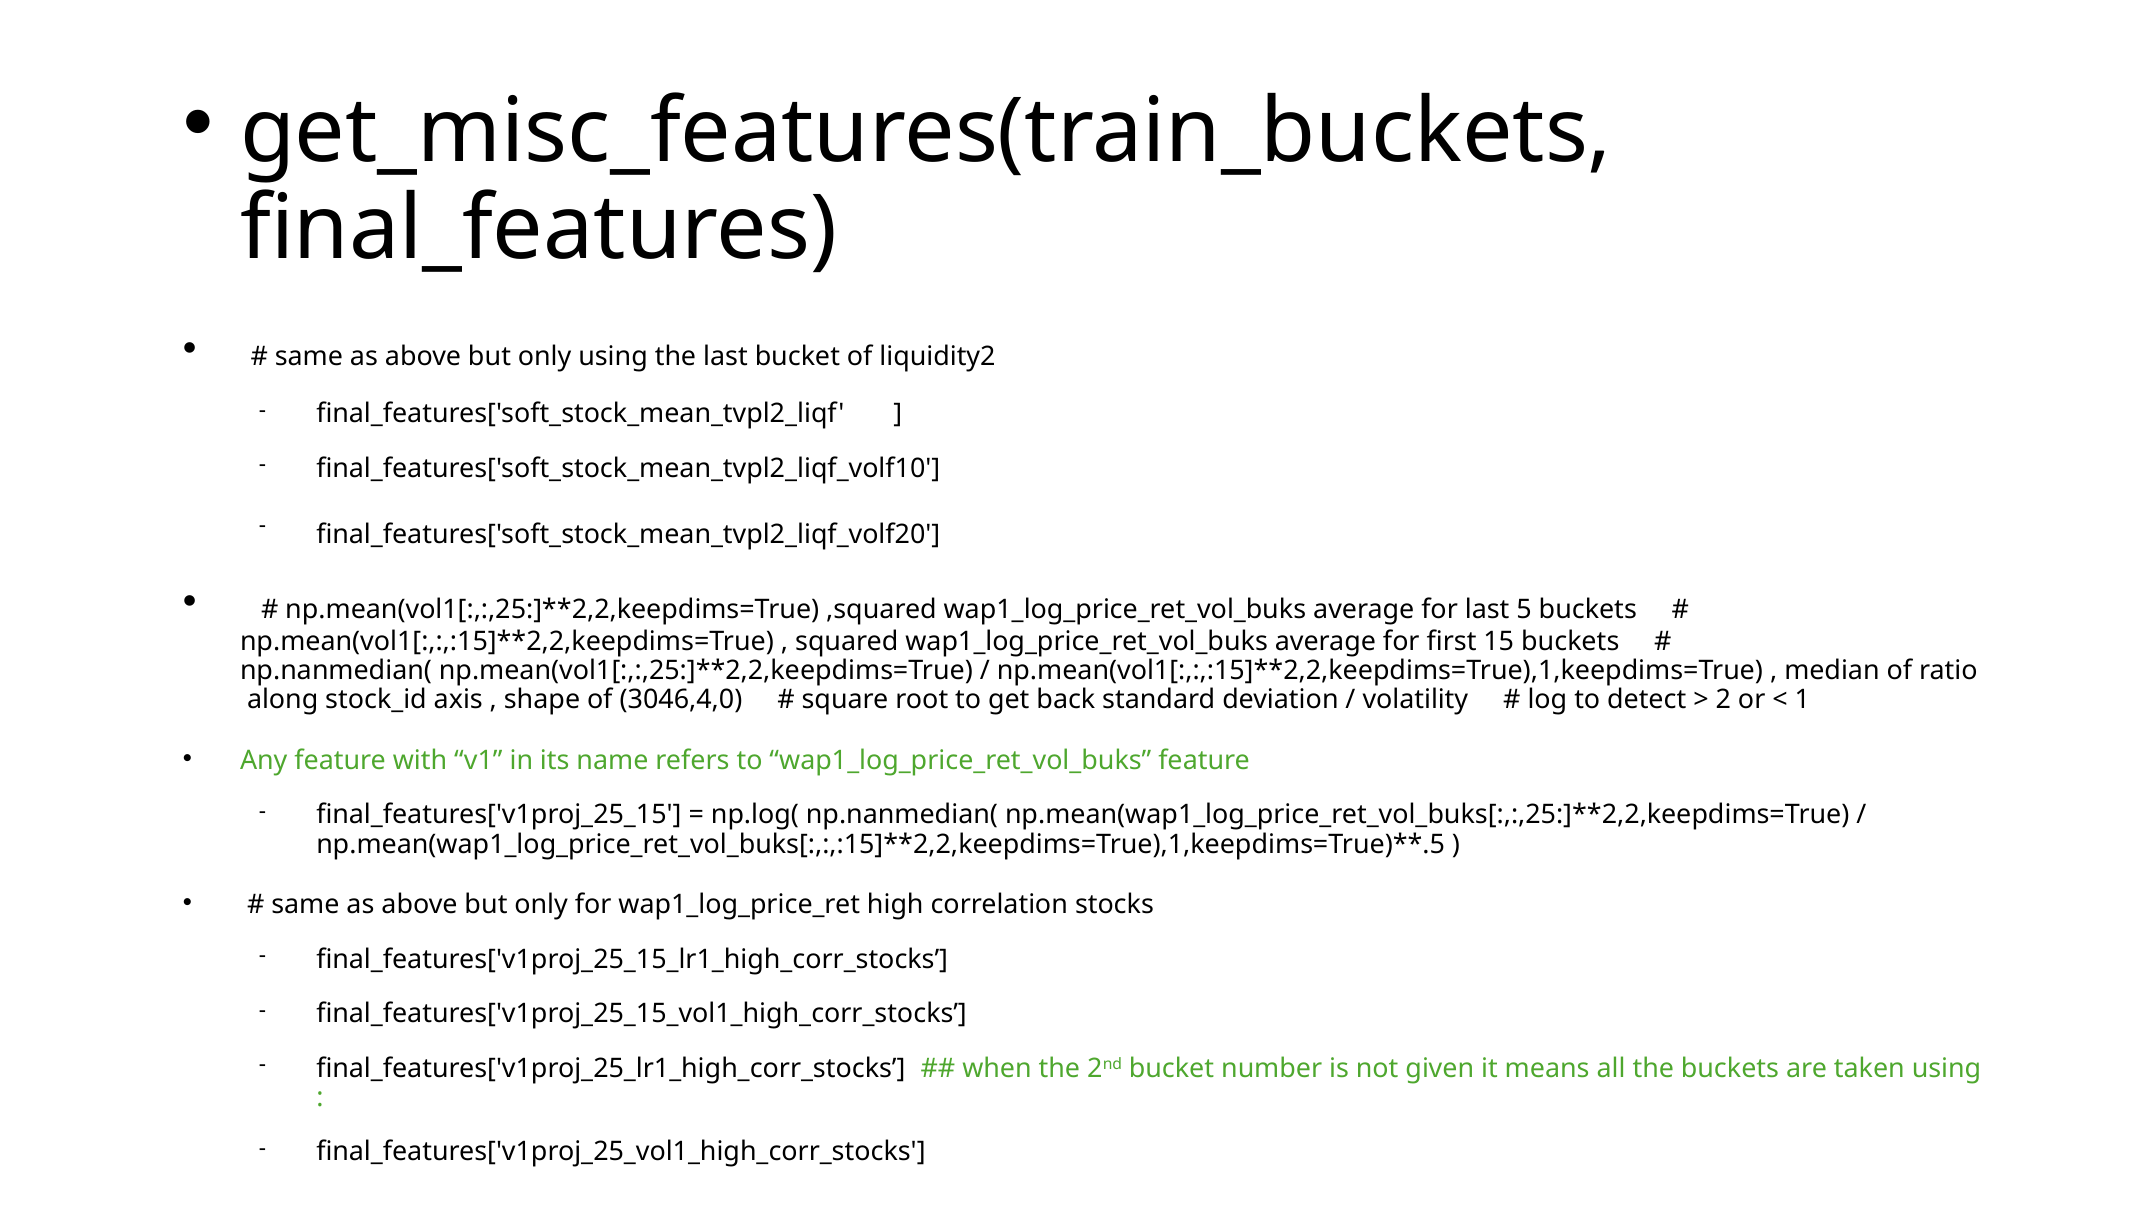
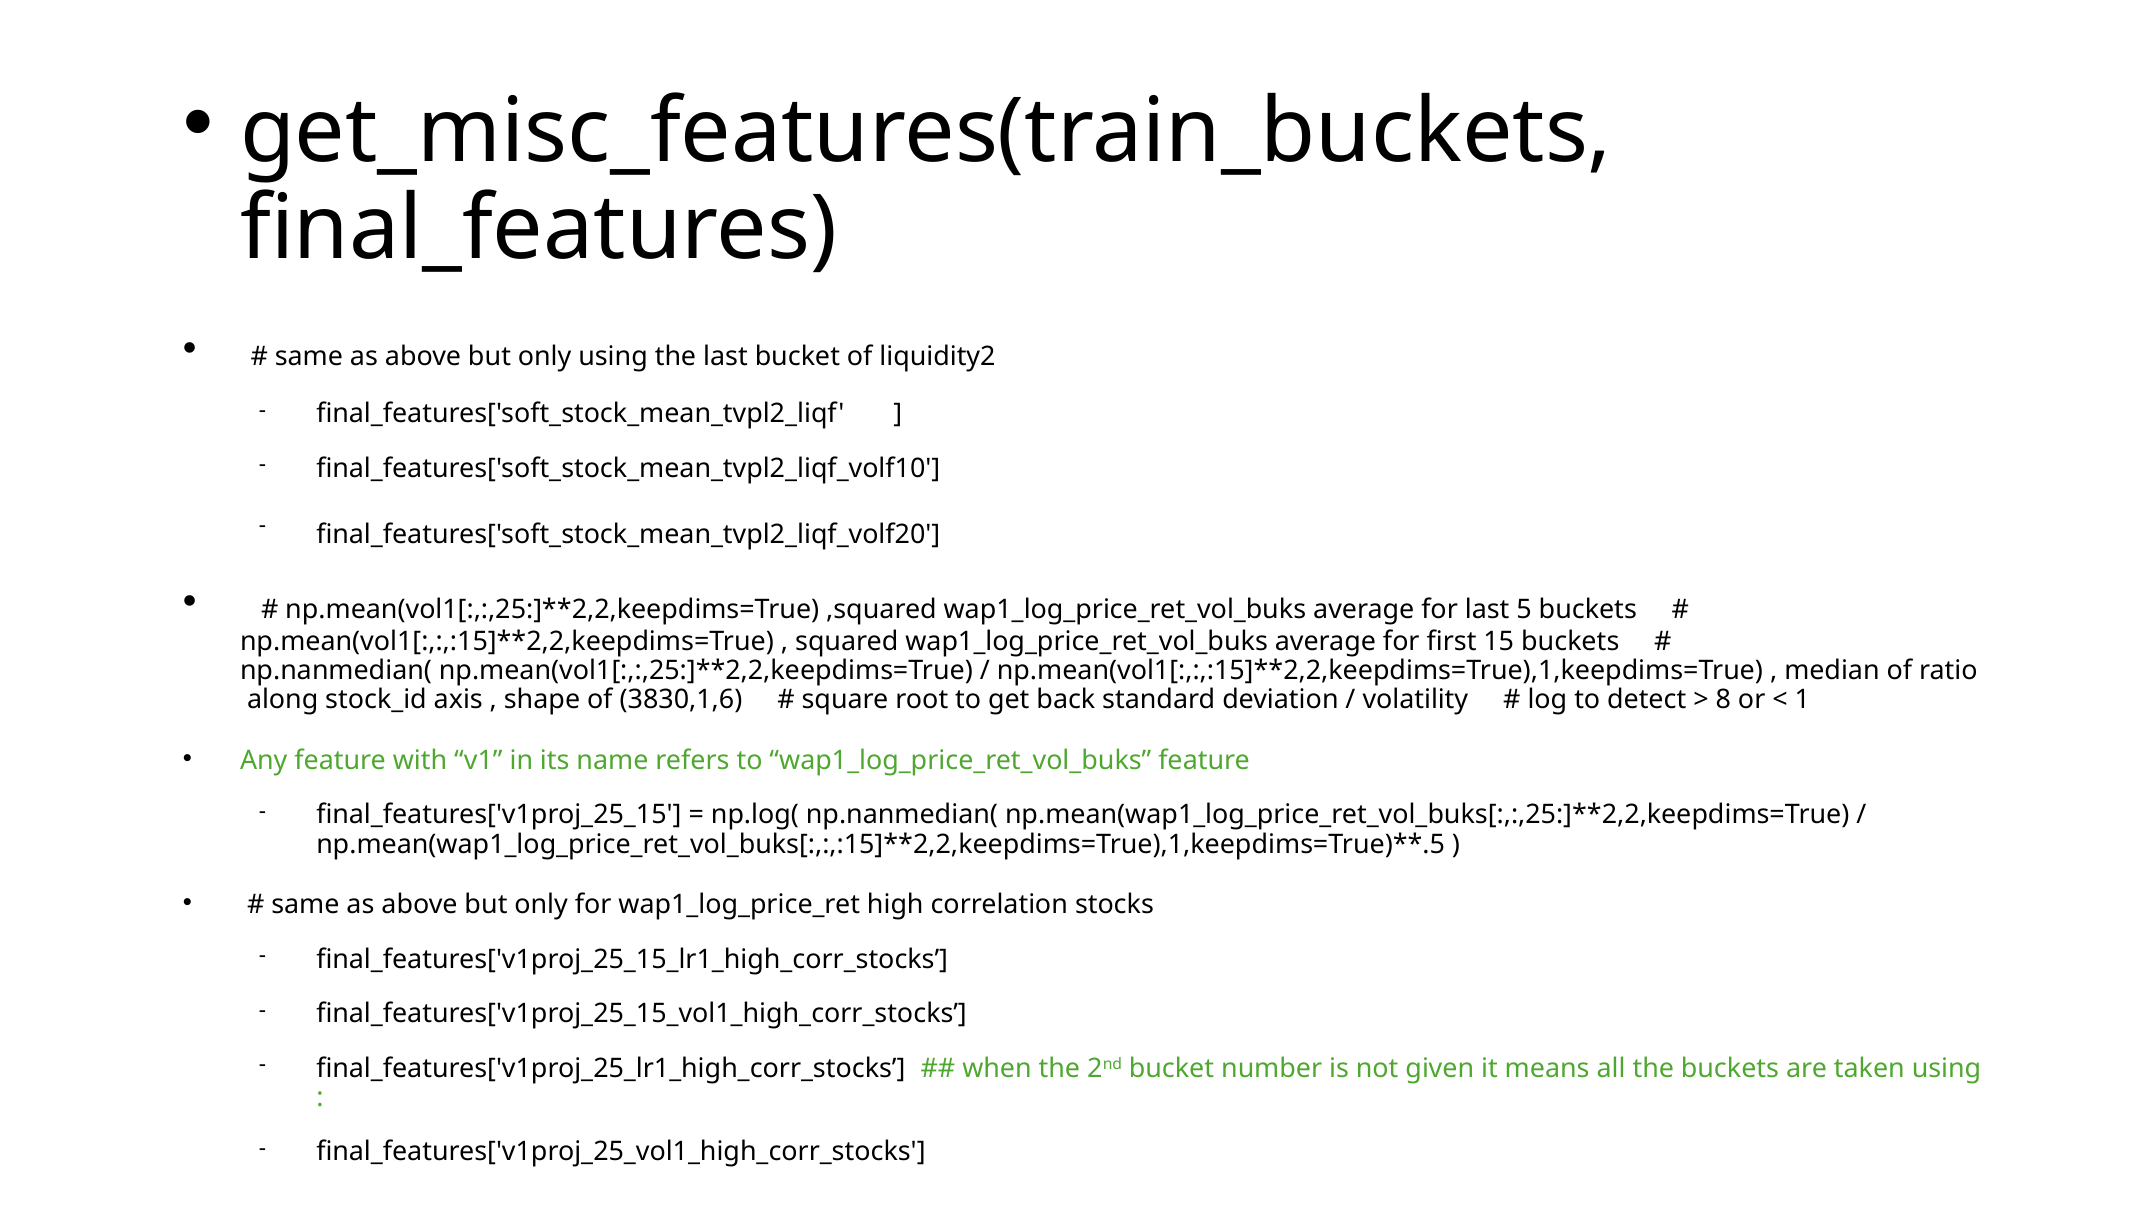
3046,4,0: 3046,4,0 -> 3830,1,6 (681, 700)
2: 2 -> 8 (1723, 700)
